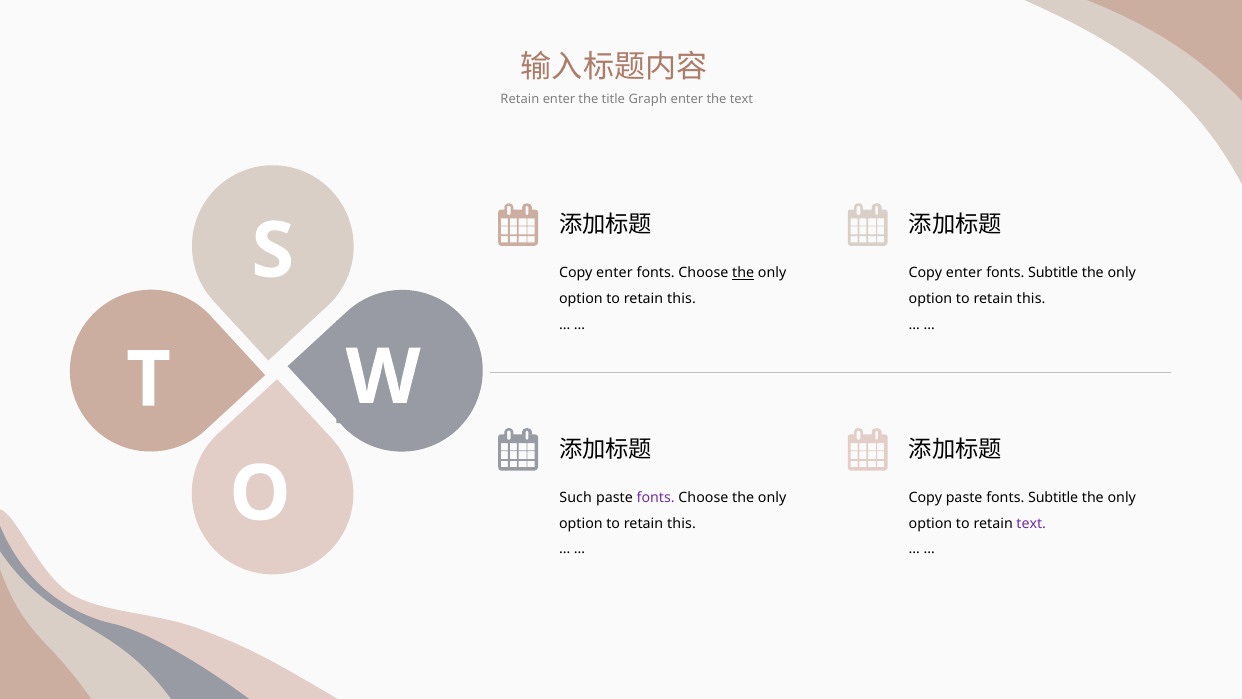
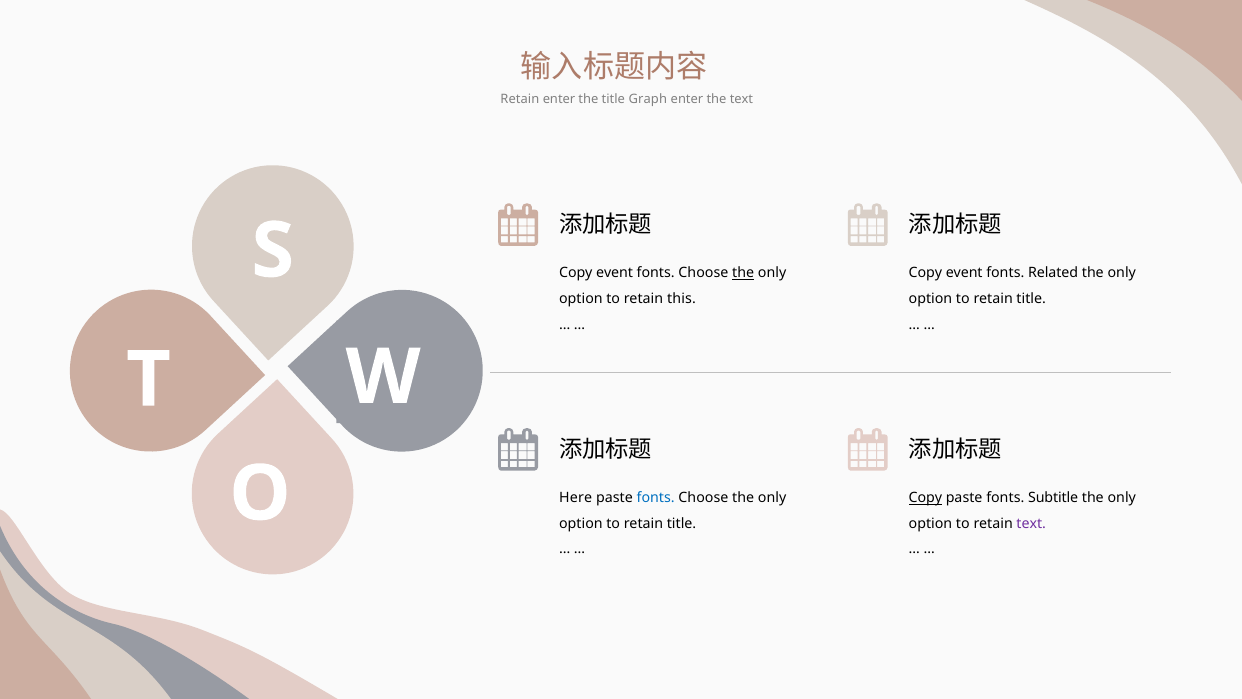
enter: enter -> event (615, 273)
enter: enter -> event (964, 273)
Subtitle: Subtitle -> Related (1053, 273)
this: this -> title (1031, 299)
Such: Such -> Here (576, 498)
fonts colour: purple -> blue (656, 498)
Copy underline: none -> present (925, 498)
this: this -> title (682, 523)
